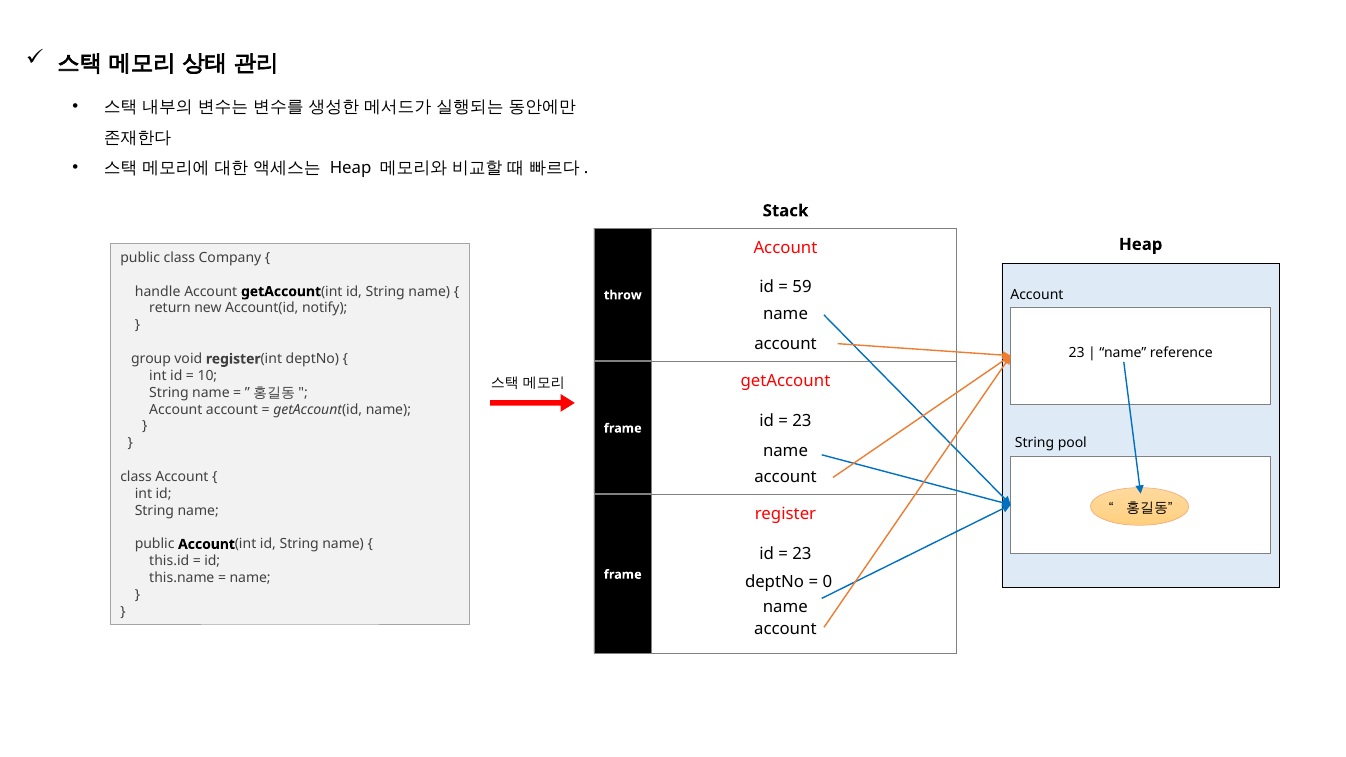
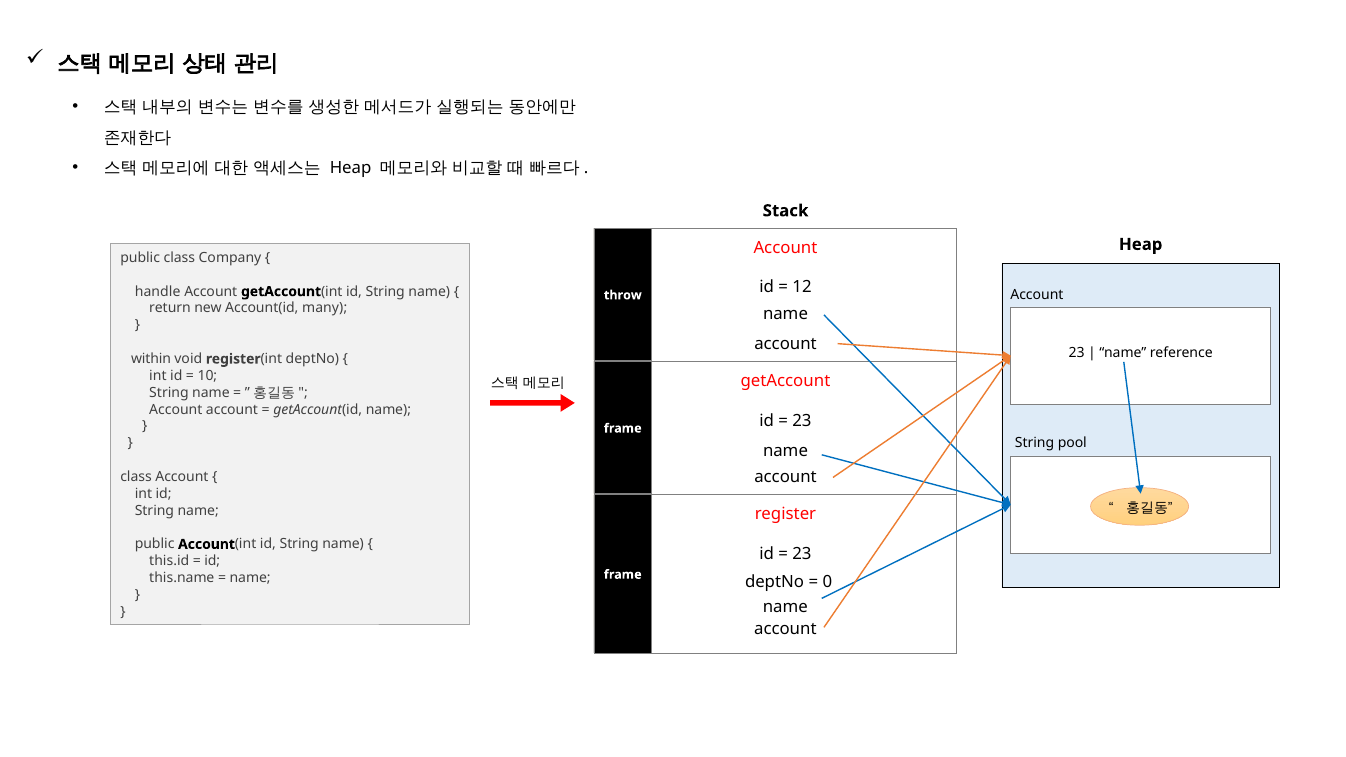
59: 59 -> 12 (802, 287)
notify: notify -> many (325, 308)
group: group -> within (151, 359)
